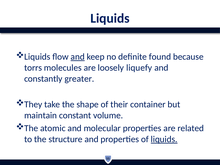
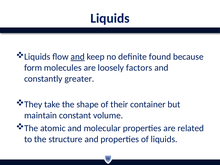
torrs: torrs -> form (33, 68)
liquefy: liquefy -> factors (139, 68)
liquids underline: present -> none (164, 139)
